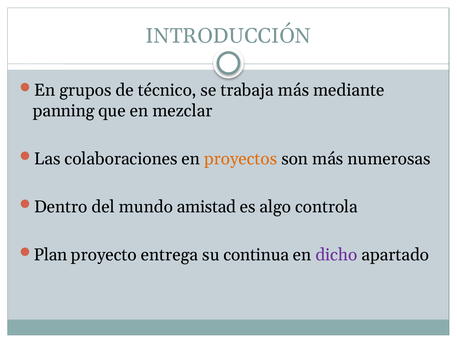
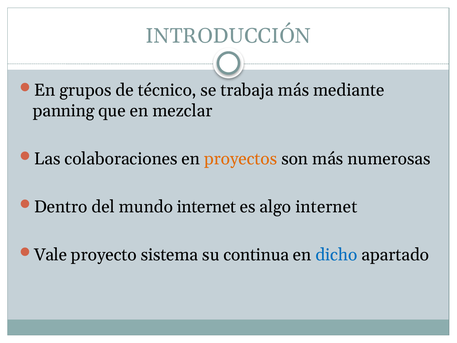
mundo amistad: amistad -> internet (206, 207)
algo controla: controla -> internet (326, 207)
Plan: Plan -> Vale (51, 255)
entrega: entrega -> sistema (169, 255)
dicho colour: purple -> blue (336, 255)
